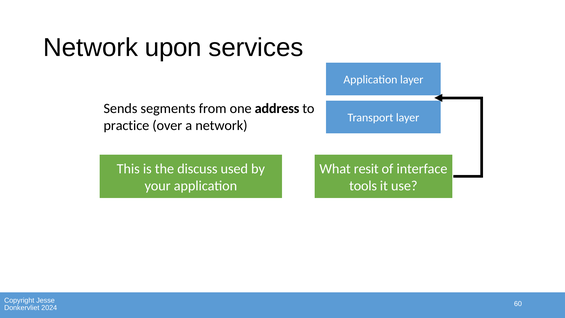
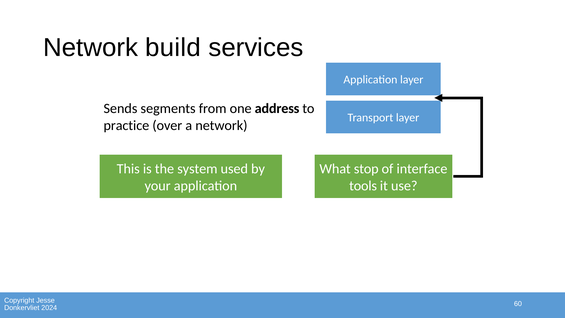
upon: upon -> build (173, 47)
discuss: discuss -> system (197, 169)
resit: resit -> stop (366, 169)
